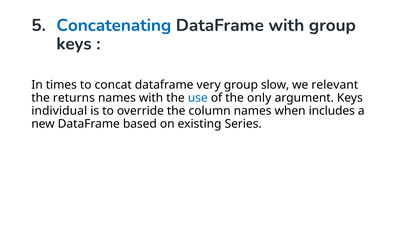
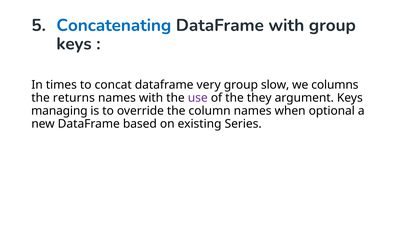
relevant: relevant -> columns (335, 85)
use colour: blue -> purple (198, 98)
only: only -> they (259, 98)
individual: individual -> managing (59, 111)
includes: includes -> optional (332, 111)
